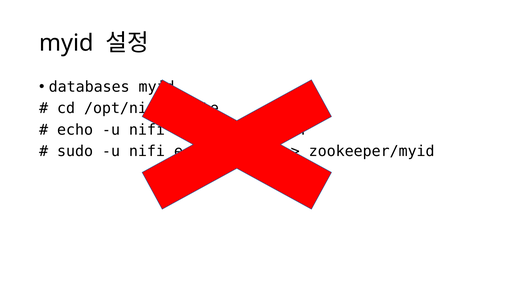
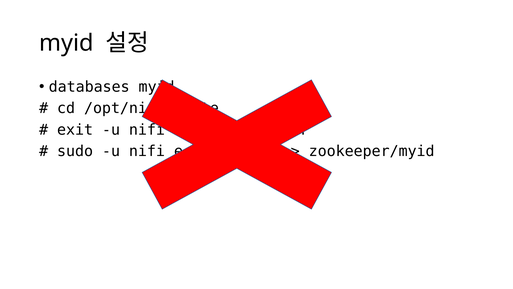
echo: echo -> exit (75, 130)
